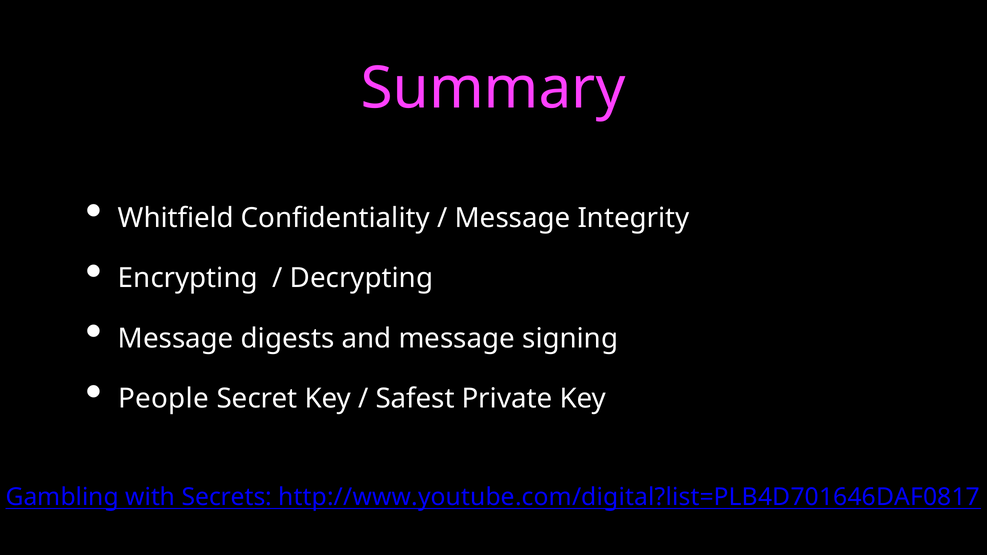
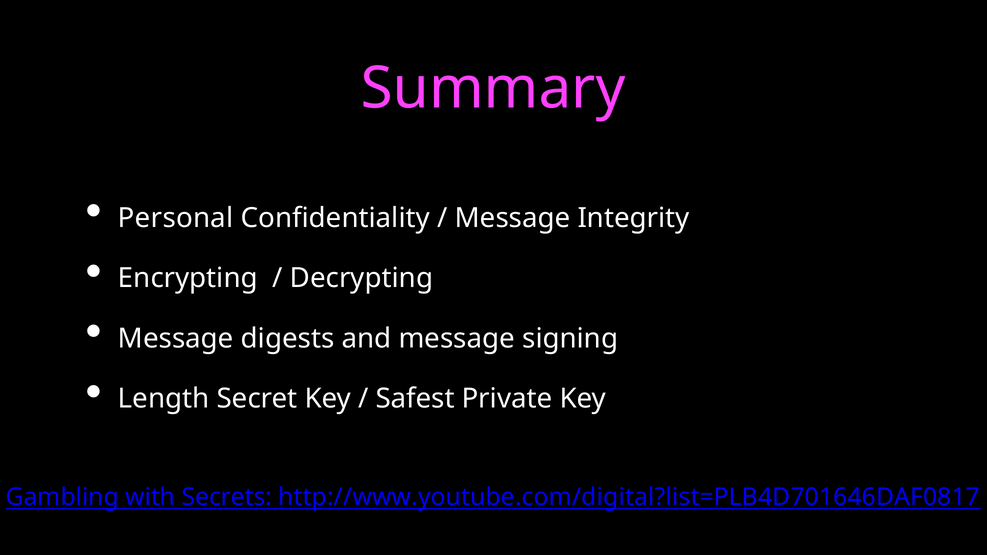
Whitfield: Whitfield -> Personal (176, 218)
People: People -> Length (164, 399)
